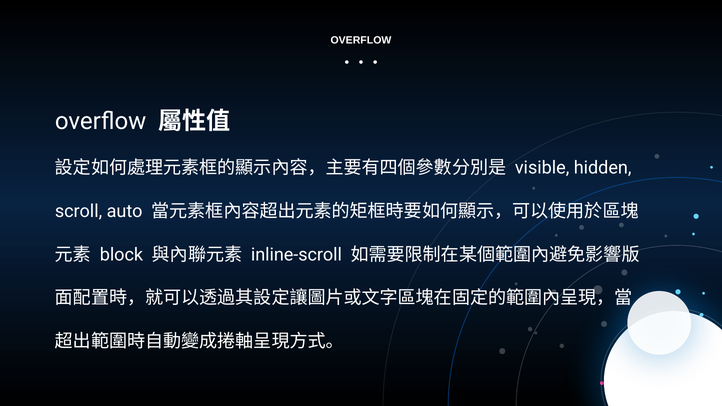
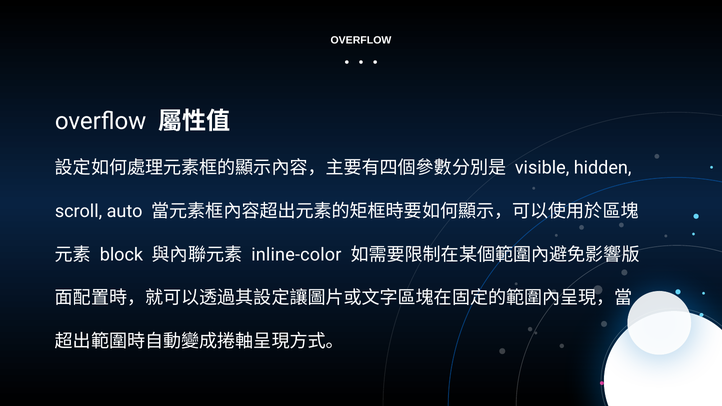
inline-scroll: inline-scroll -> inline-color (296, 255)
